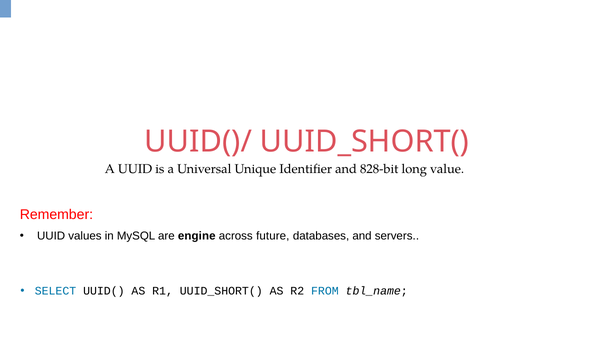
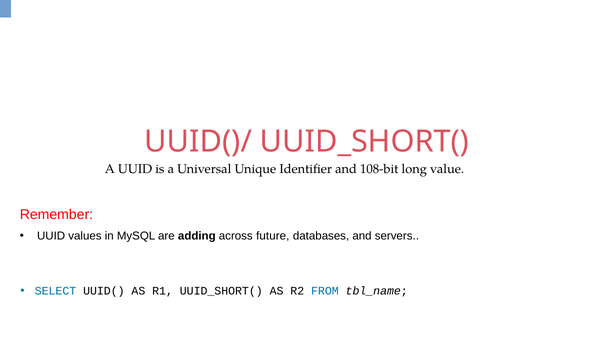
828-bit: 828-bit -> 108-bit (379, 169)
engine: engine -> adding (197, 236)
